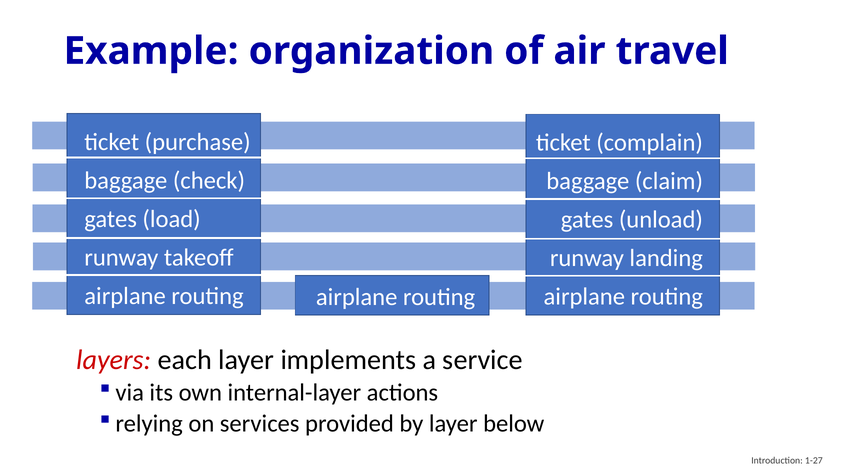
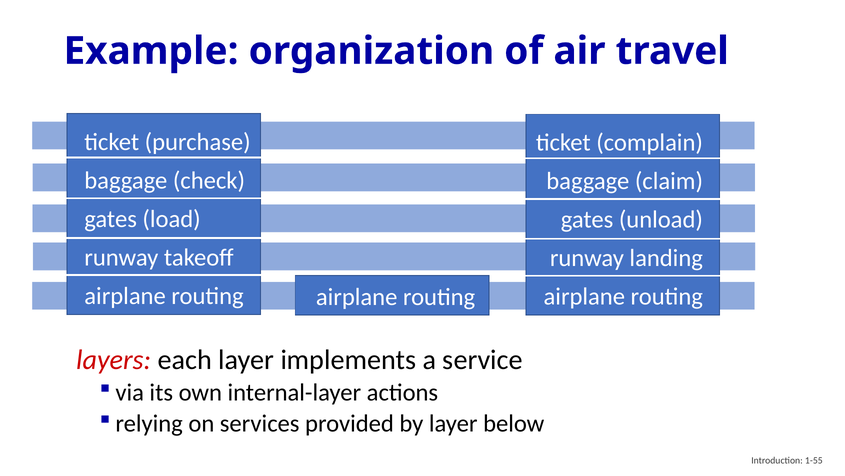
1-27: 1-27 -> 1-55 (814, 460)
